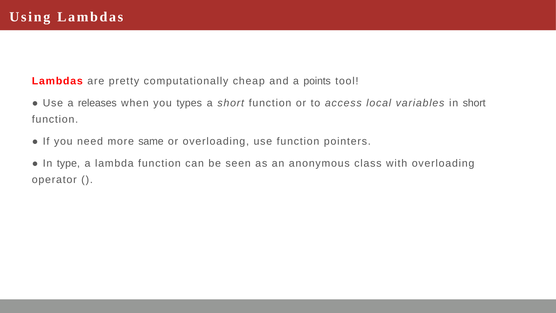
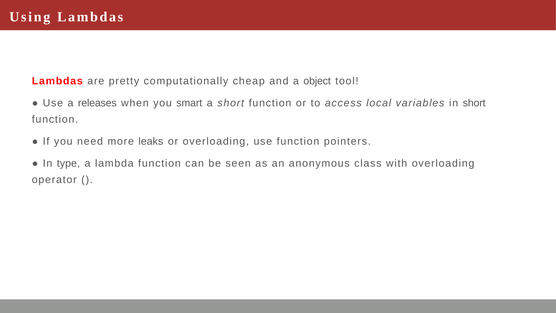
points: points -> object (317, 81)
types: types -> smart (189, 103)
same: same -> leaks (151, 141)
